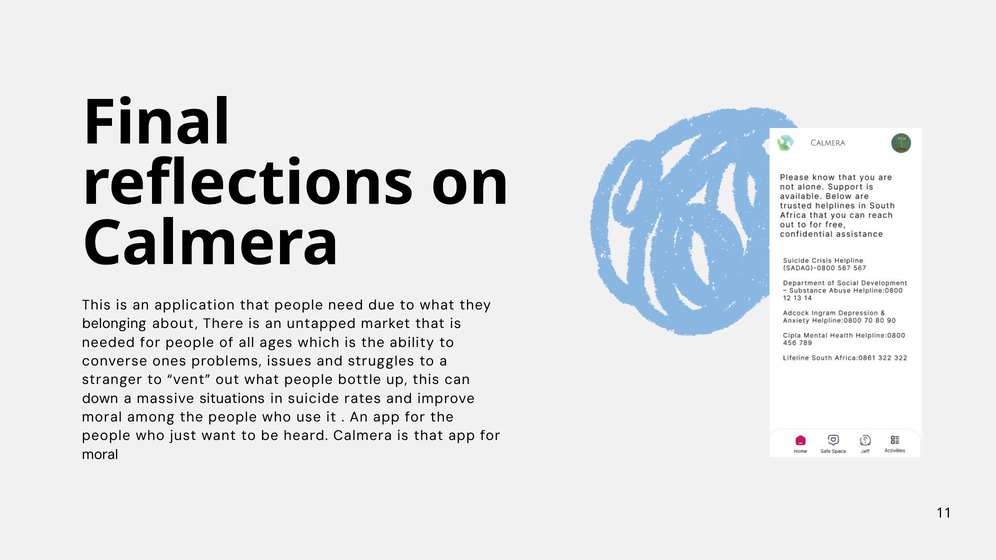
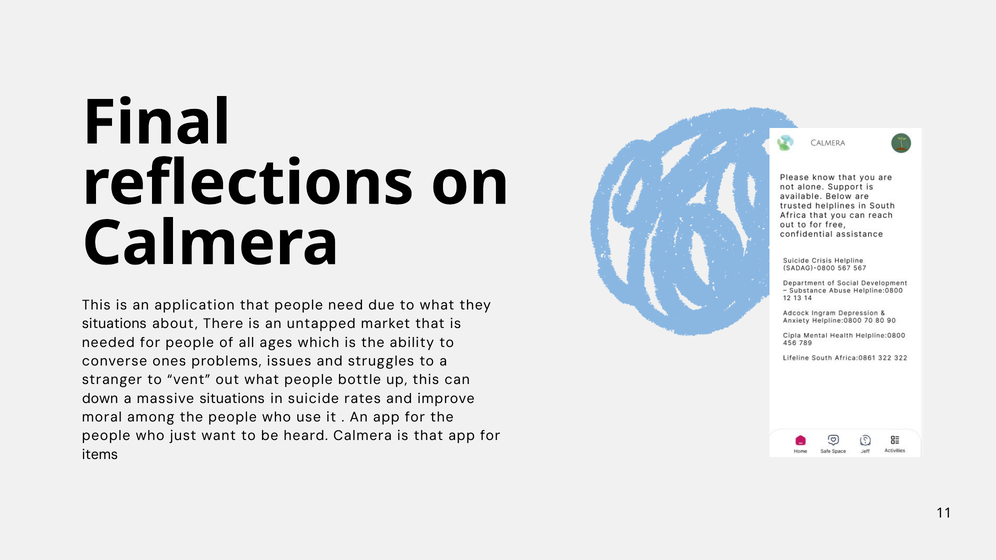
belonging: belonging -> situations (114, 324)
moral: moral -> items (100, 455)
